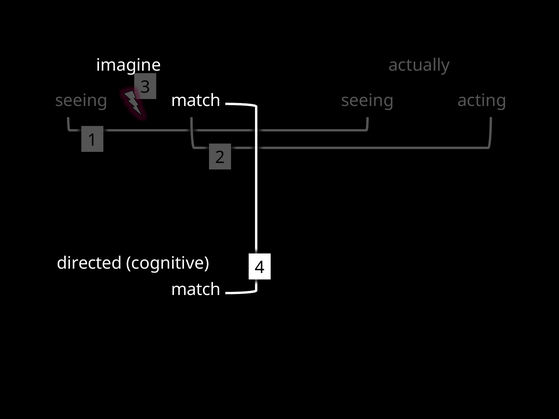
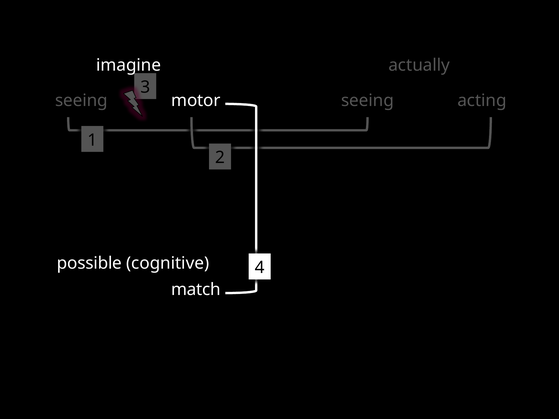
match: match -> motor (196, 101)
directed: directed -> possible (89, 263)
